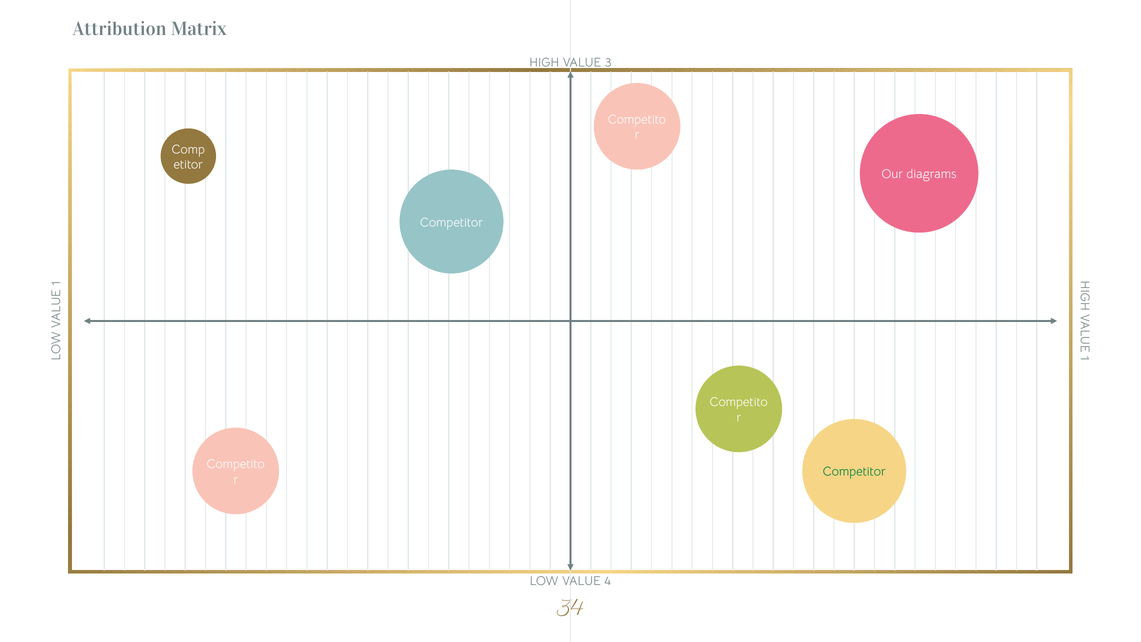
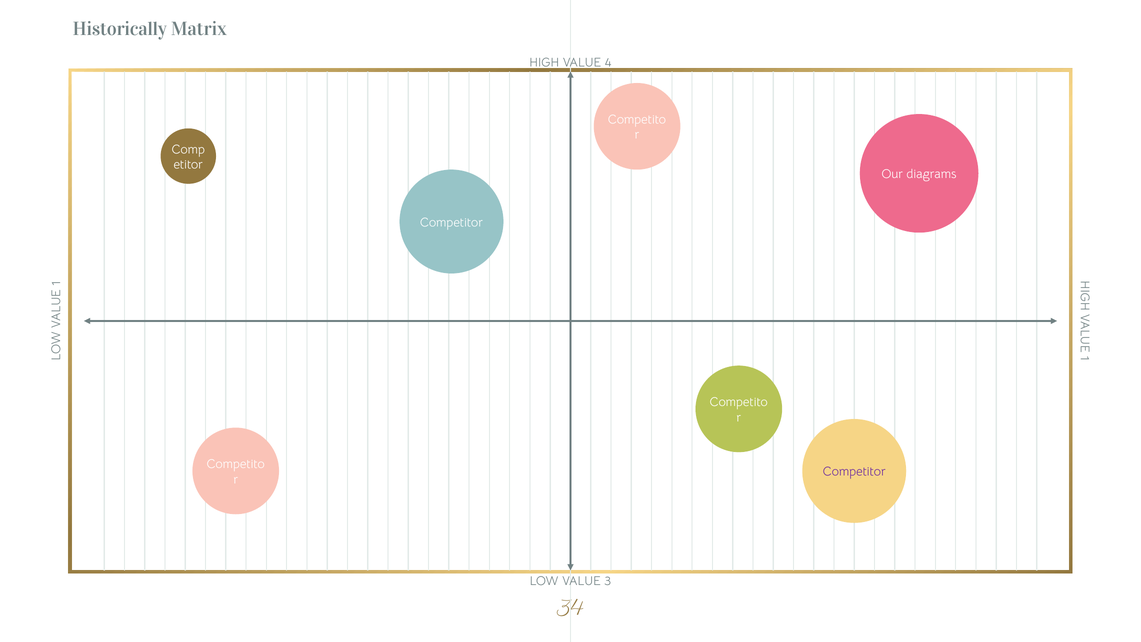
Attribution: Attribution -> Historically (120, 29)
3: 3 -> 4 (608, 62)
Competitor colour: green -> purple (854, 472)
4: 4 -> 3 (608, 581)
